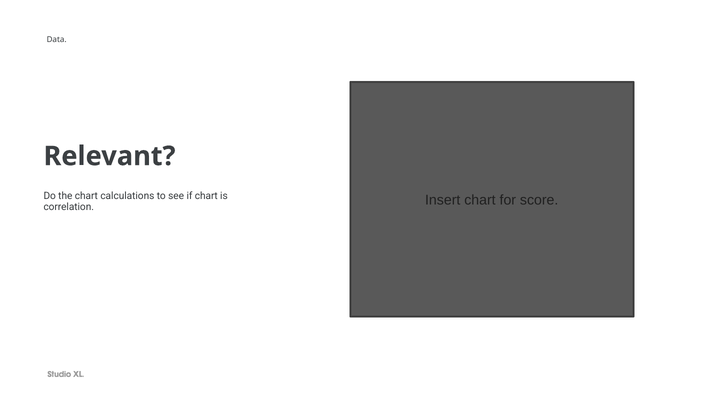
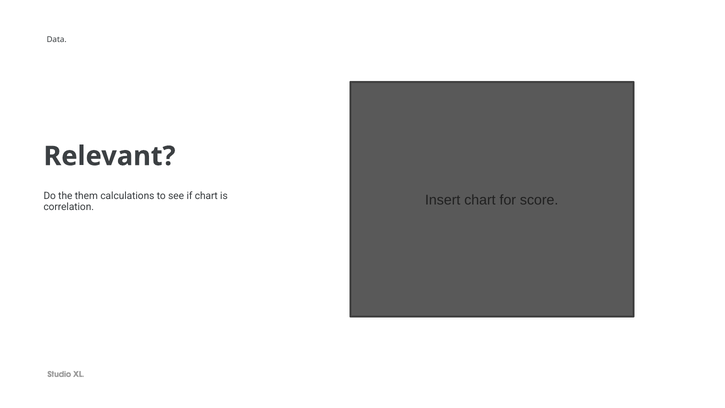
the chart: chart -> them (86, 196)
